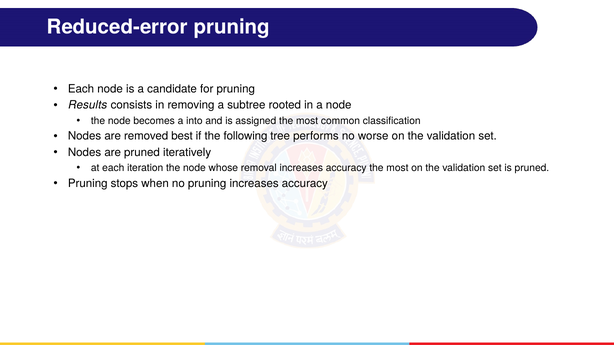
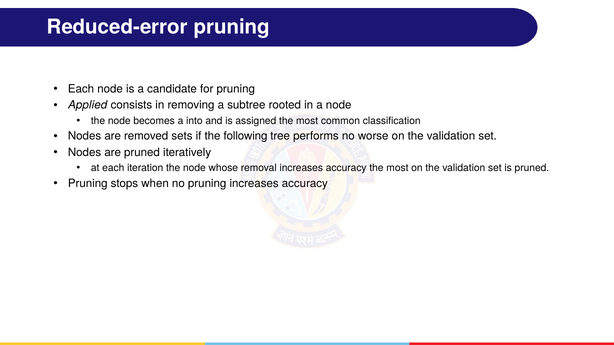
Results: Results -> Applied (88, 105)
best: best -> sets (182, 136)
